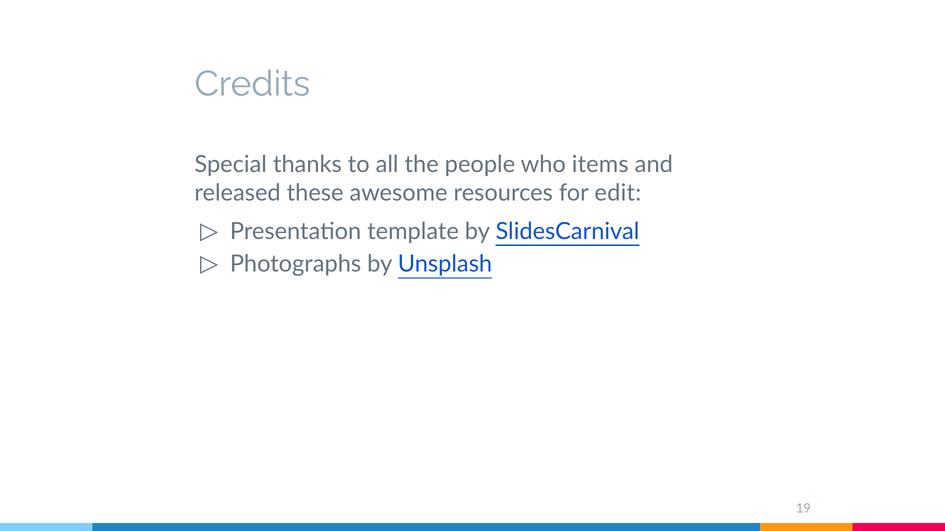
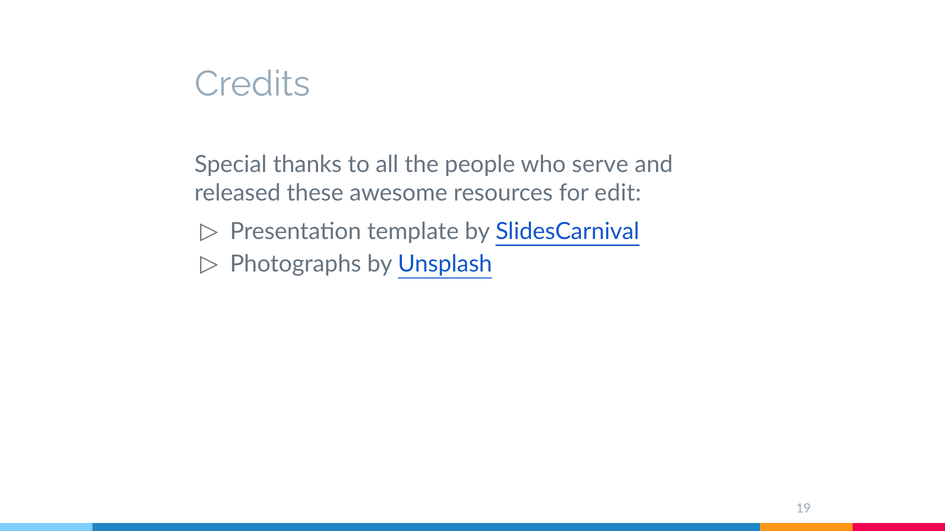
items: items -> serve (600, 165)
